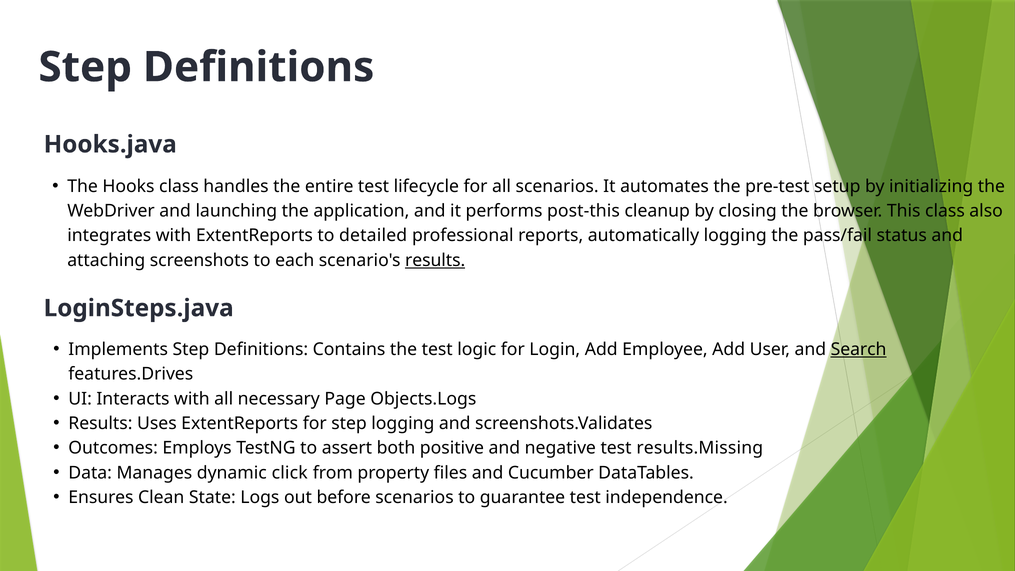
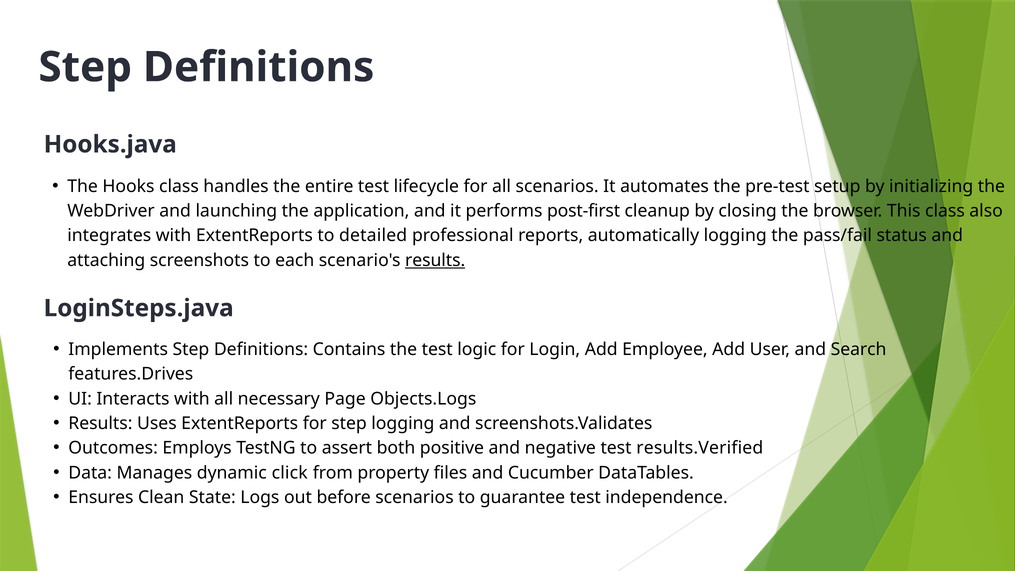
post-this: post-this -> post-first (584, 211)
Search underline: present -> none (859, 349)
results.Missing: results.Missing -> results.Verified (700, 448)
